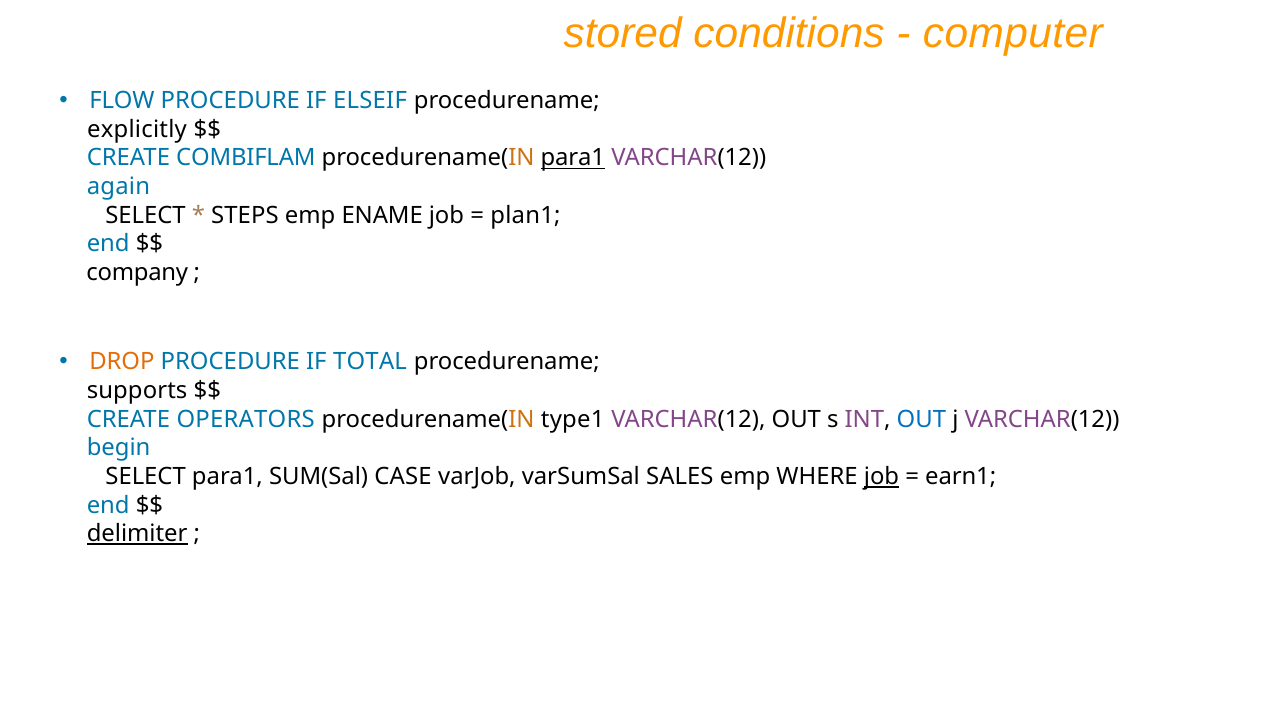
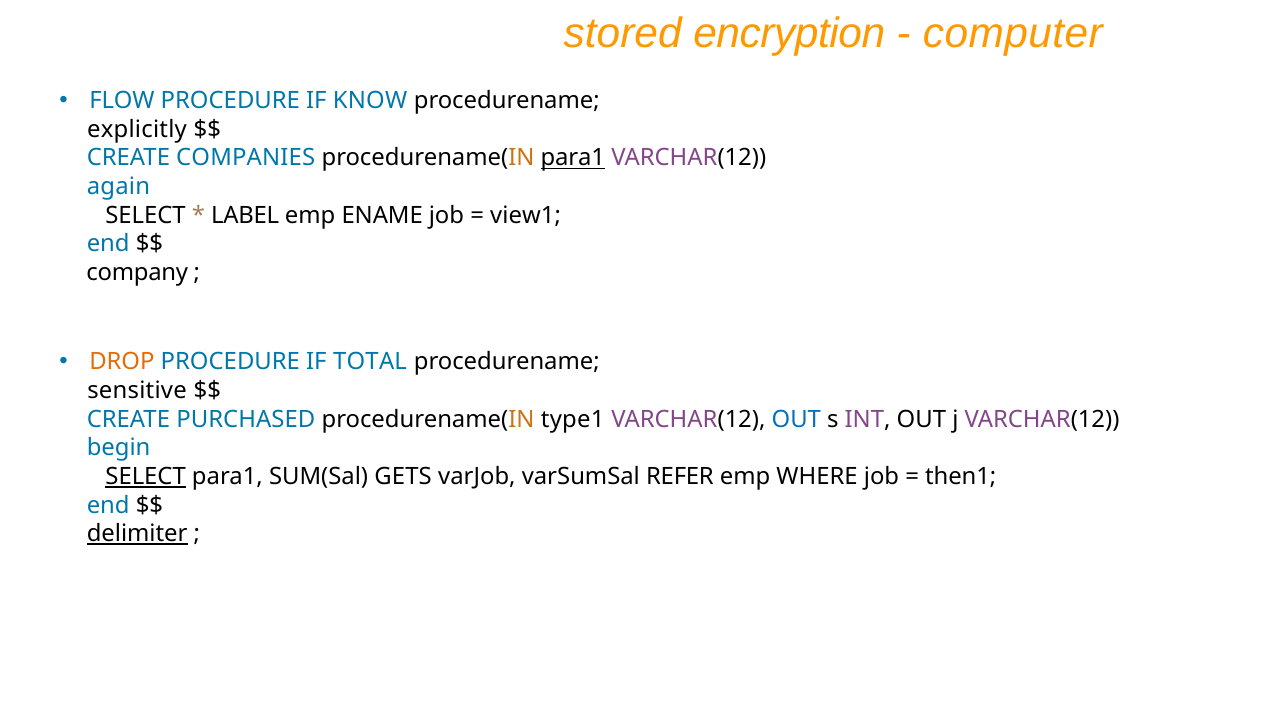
conditions: conditions -> encryption (789, 33)
ELSEIF: ELSEIF -> KNOW (370, 101)
COMBIFLAM: COMBIFLAM -> COMPANIES (246, 158)
STEPS: STEPS -> LABEL (245, 215)
plan1: plan1 -> view1 (526, 215)
supports: supports -> sensitive (137, 391)
OPERATORS: OPERATORS -> PURCHASED (246, 419)
OUT colour: black -> blue (796, 419)
OUT colour: blue -> black (921, 419)
SELECT underline: none -> present (146, 477)
CASE: CASE -> GETS (403, 477)
SALES: SALES -> REFER (680, 477)
job underline: present -> none (882, 477)
earn1: earn1 -> then1 (961, 477)
